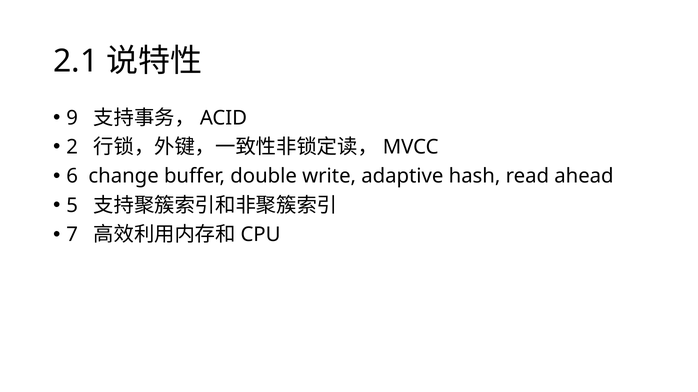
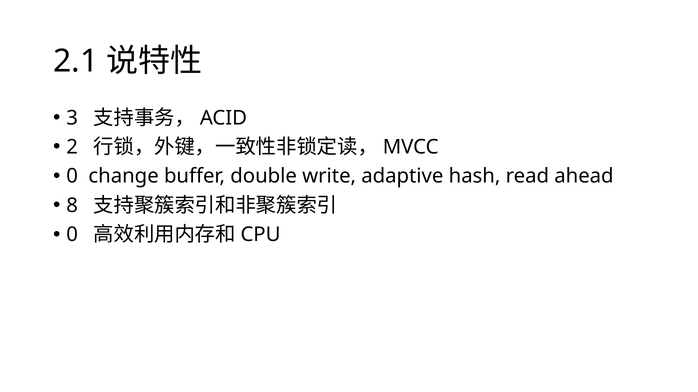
9: 9 -> 3 (72, 118)
6: 6 -> 0 (72, 177)
5: 5 -> 8 (72, 206)
7: 7 -> 0 (72, 235)
